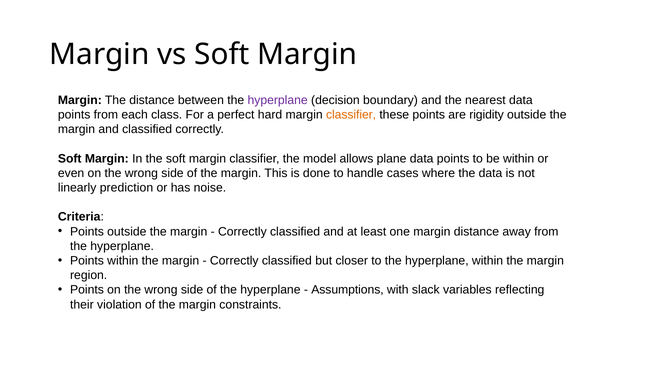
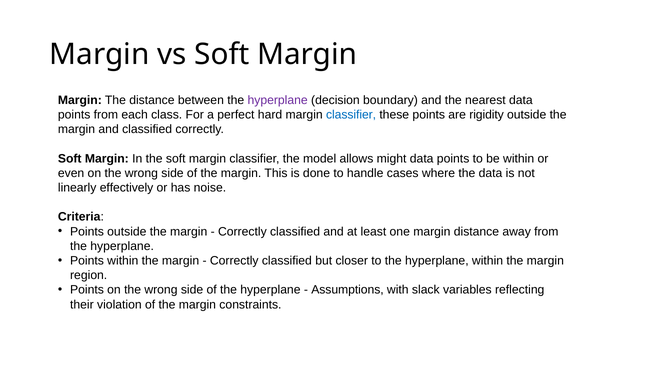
classifier colour: orange -> blue (351, 115)
plane: plane -> might (392, 159)
prediction: prediction -> effectively (127, 188)
